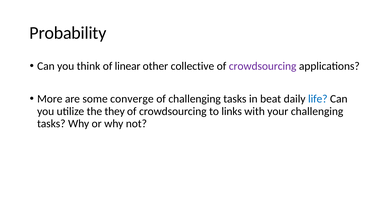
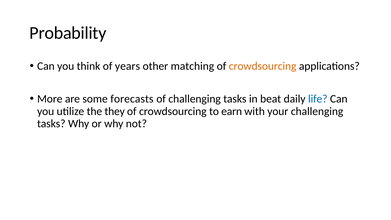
linear: linear -> years (127, 66)
collective: collective -> matching (192, 66)
crowdsourcing colour: purple -> orange (263, 66)
converge: converge -> forecasts (132, 99)
links: links -> earn (232, 111)
